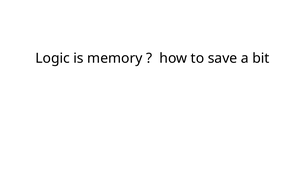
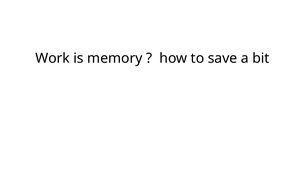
Logic: Logic -> Work (53, 58)
